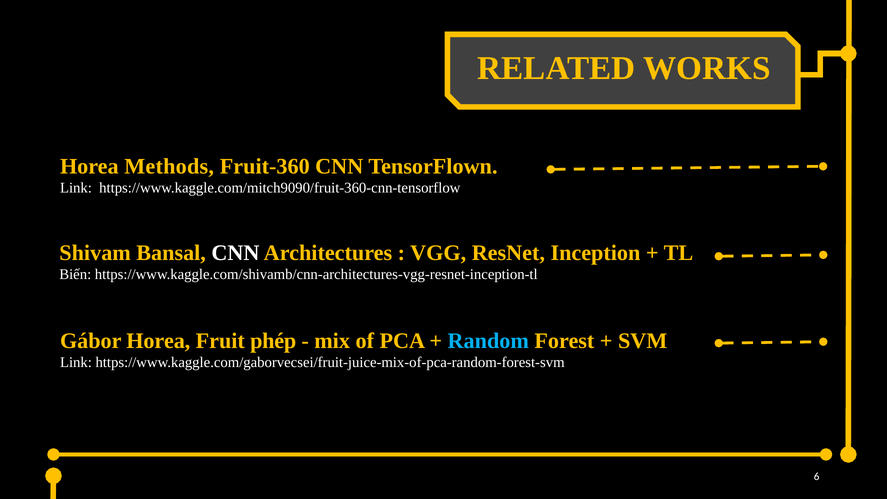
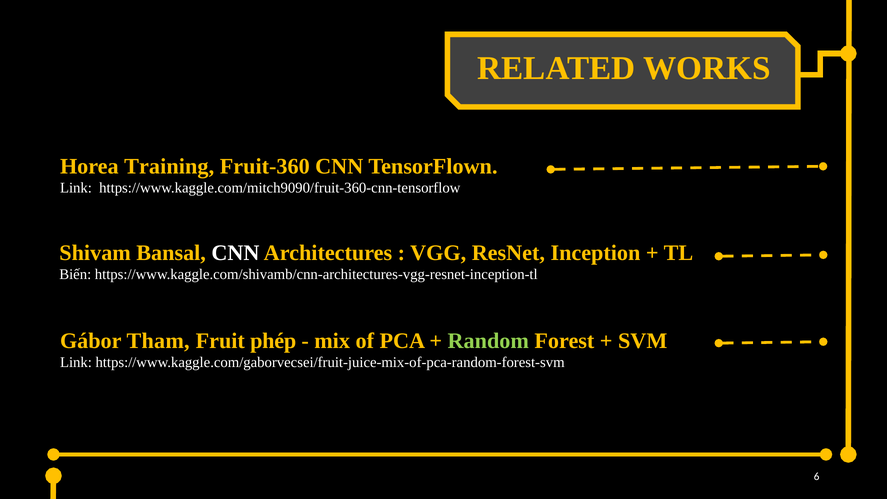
Methods: Methods -> Training (169, 166)
Gábor Horea: Horea -> Tham (158, 341)
Random colour: light blue -> light green (488, 341)
